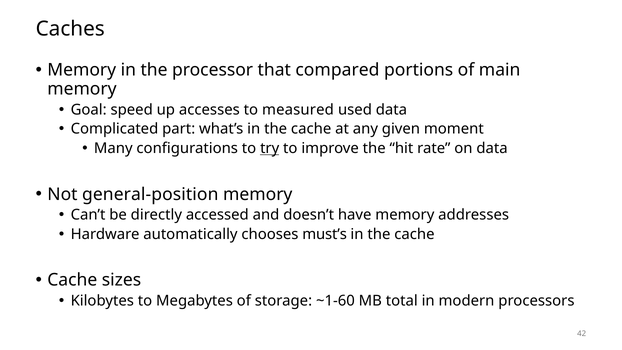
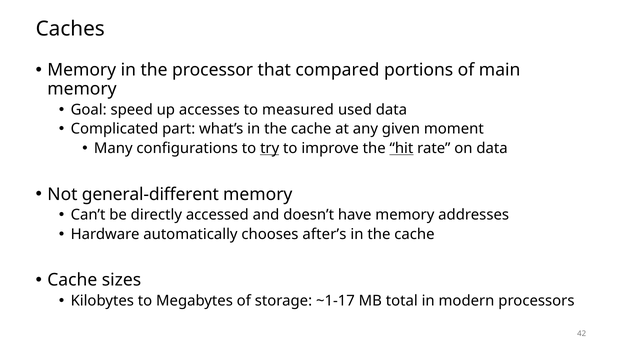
hit underline: none -> present (401, 148)
general-position: general-position -> general-different (150, 194)
must’s: must’s -> after’s (324, 234)
~1-60: ~1-60 -> ~1-17 (335, 301)
